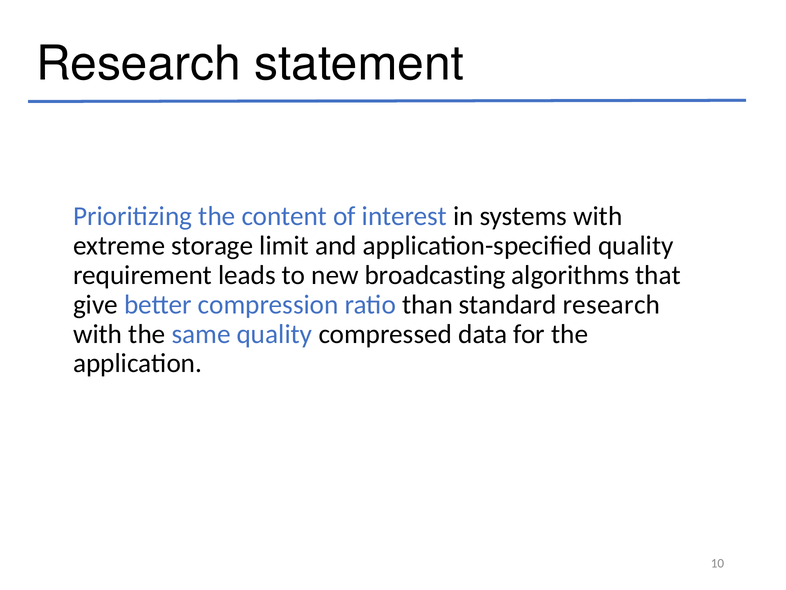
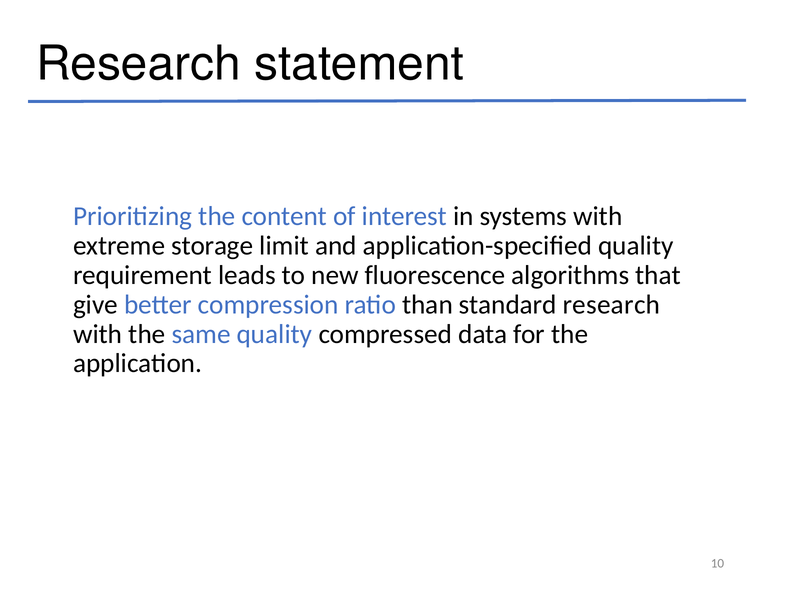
broadcasting: broadcasting -> fluorescence (435, 275)
